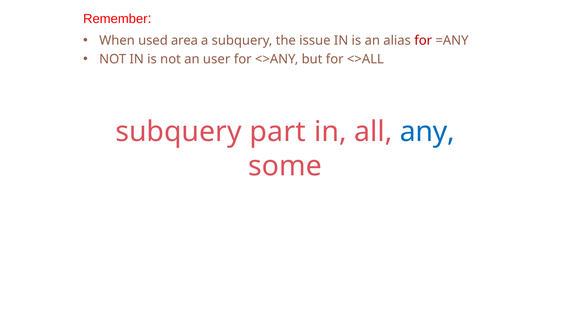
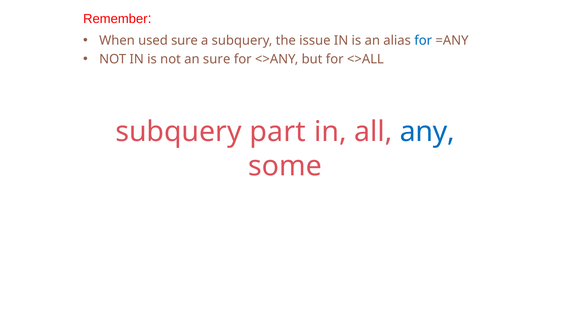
used area: area -> sure (184, 41)
for colour: red -> blue (423, 41)
an user: user -> sure (217, 59)
